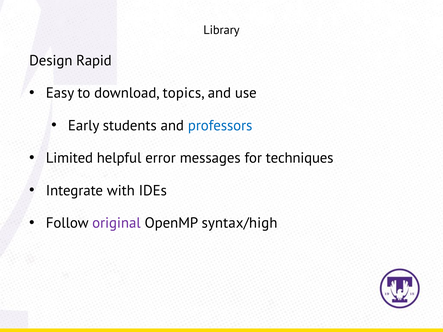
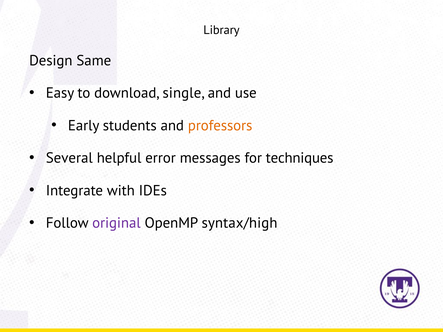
Rapid: Rapid -> Same (94, 61)
topics: topics -> single (184, 93)
professors colour: blue -> orange (220, 126)
Limited: Limited -> Several (69, 158)
